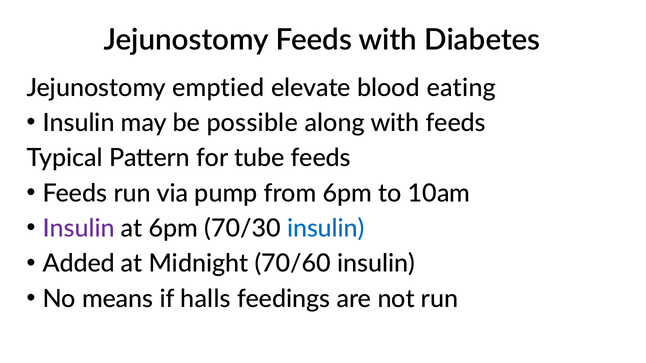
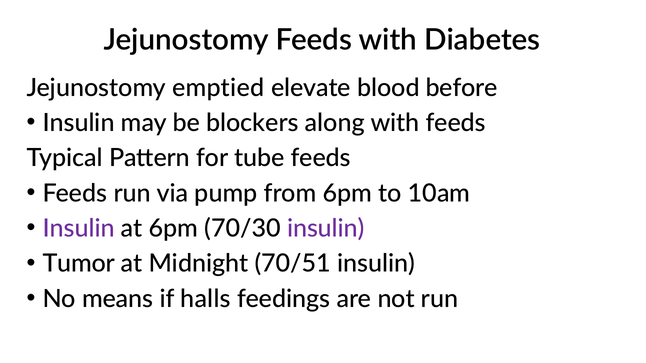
eating: eating -> before (462, 88)
possible: possible -> blockers (252, 123)
insulin colour: blue -> purple (326, 229)
Added: Added -> Tumor (79, 264)
70/60: 70/60 -> 70/51 (293, 264)
